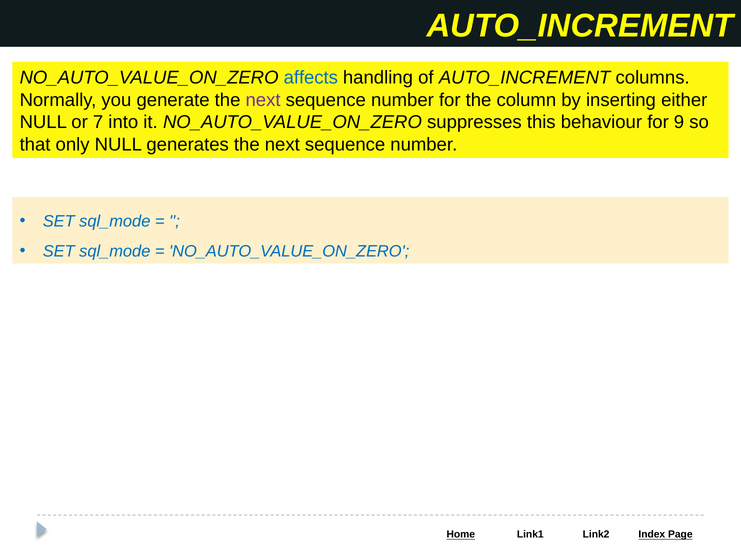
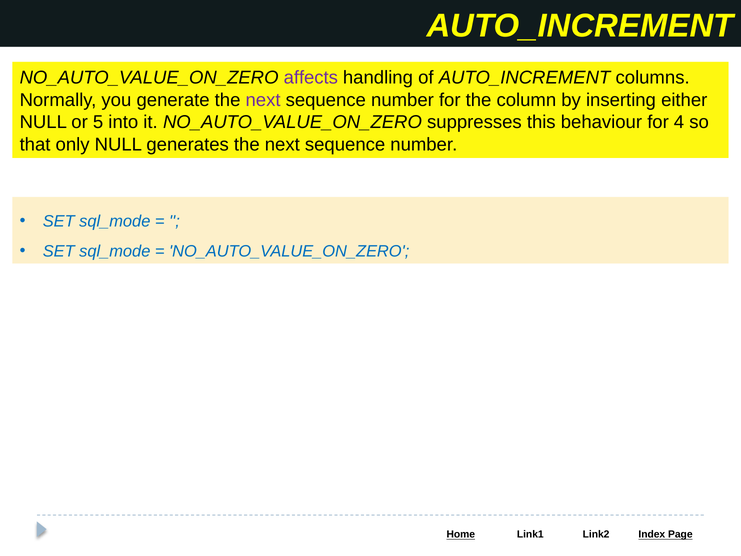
affects colour: blue -> purple (311, 78)
7: 7 -> 5 (98, 122)
9: 9 -> 4 (679, 122)
